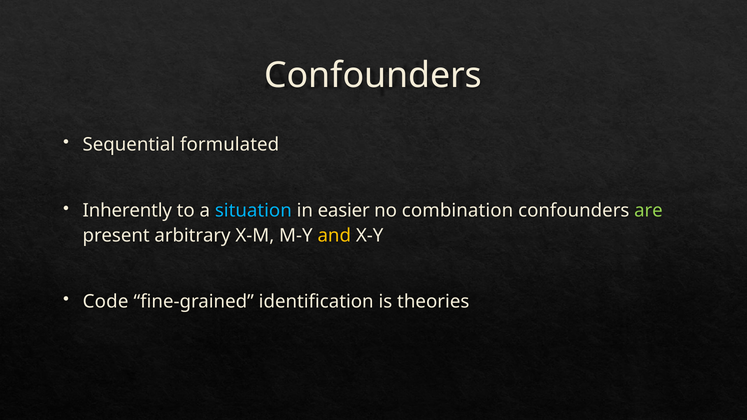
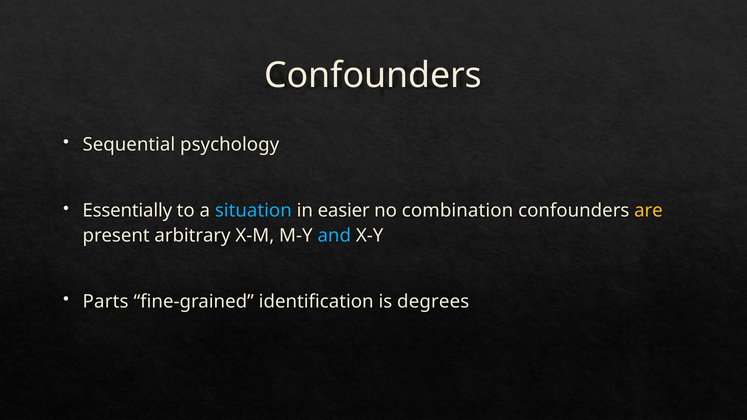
formulated: formulated -> psychology (230, 145)
Inherently: Inherently -> Essentially (127, 211)
are colour: light green -> yellow (648, 211)
and colour: yellow -> light blue (334, 235)
Code: Code -> Parts (106, 302)
theories: theories -> degrees (433, 302)
